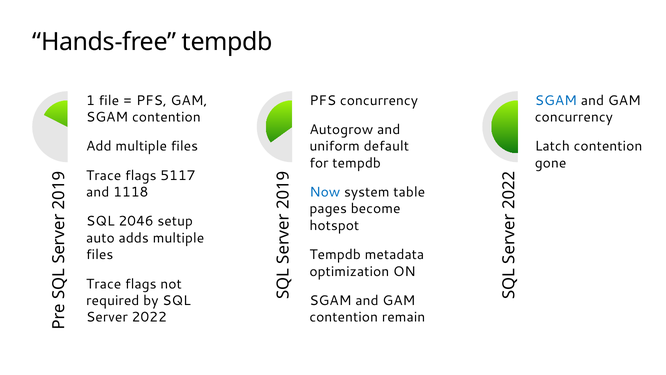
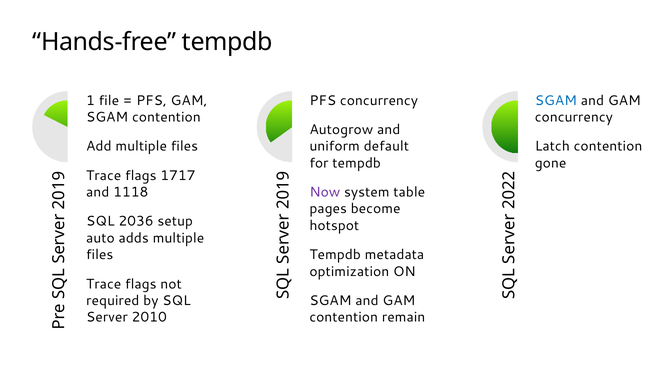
5117: 5117 -> 1717 (178, 175)
Now colour: blue -> purple (325, 192)
2046: 2046 -> 2036 (136, 221)
2022: 2022 -> 2010 (149, 317)
